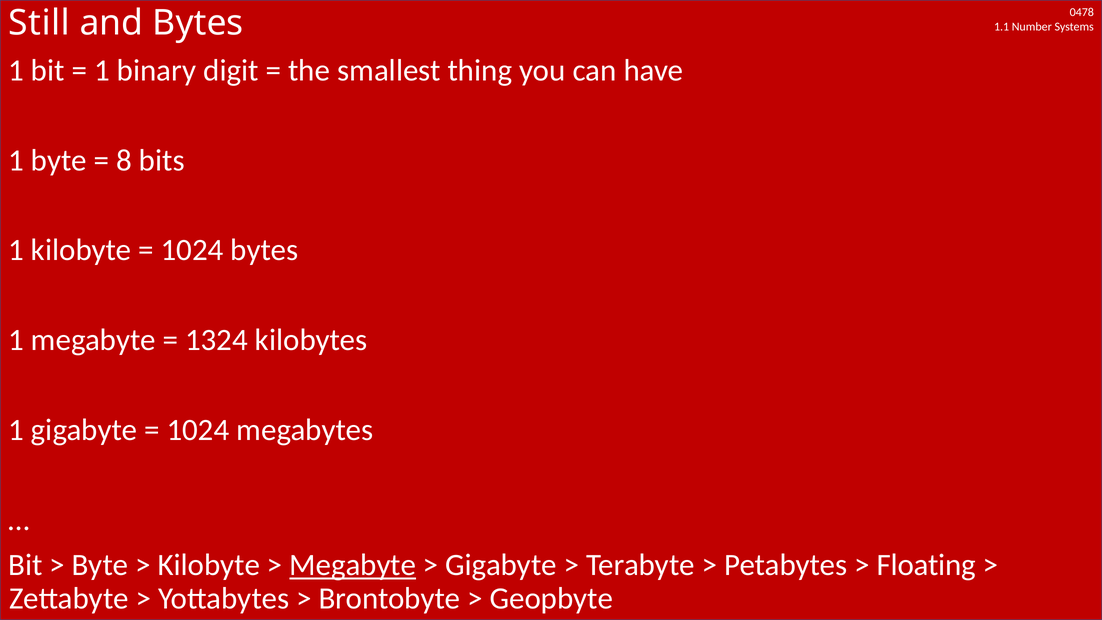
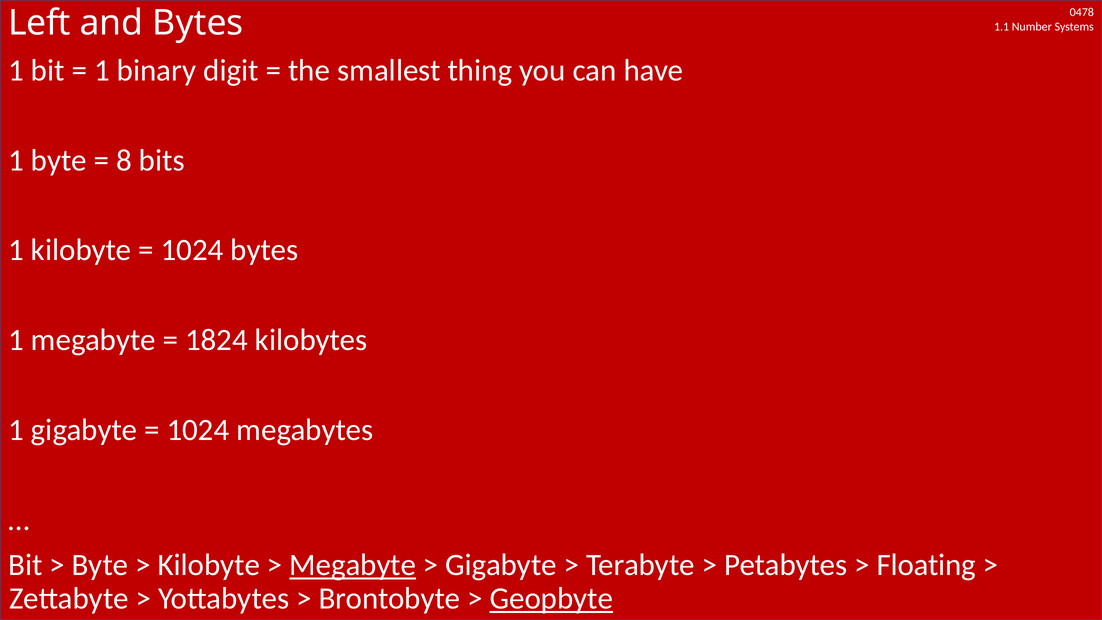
Still: Still -> Left (39, 23)
1324: 1324 -> 1824 (216, 340)
Geopbyte underline: none -> present (551, 599)
